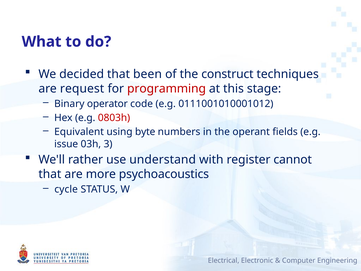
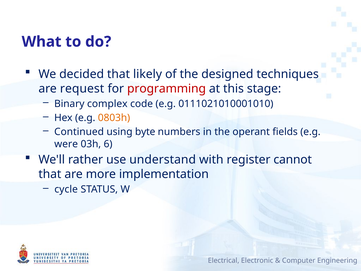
been: been -> likely (148, 74)
construct: construct -> designed (227, 74)
operator: operator -> complex (107, 104)
0111001010001012: 0111001010001012 -> 0111021010001010 (226, 104)
0803h colour: red -> orange (114, 118)
Equivalent: Equivalent -> Continued (79, 132)
issue: issue -> were (66, 144)
3: 3 -> 6 (108, 144)
psychoacoustics: psychoacoustics -> implementation (164, 174)
